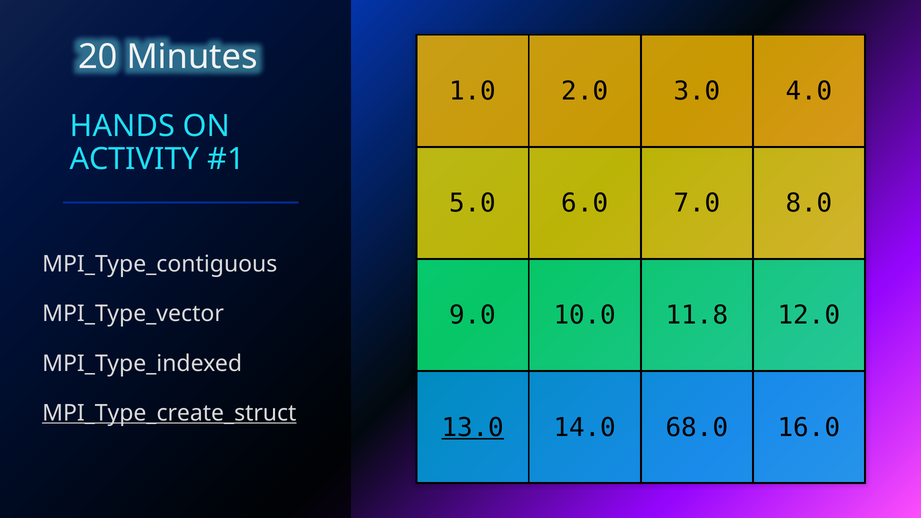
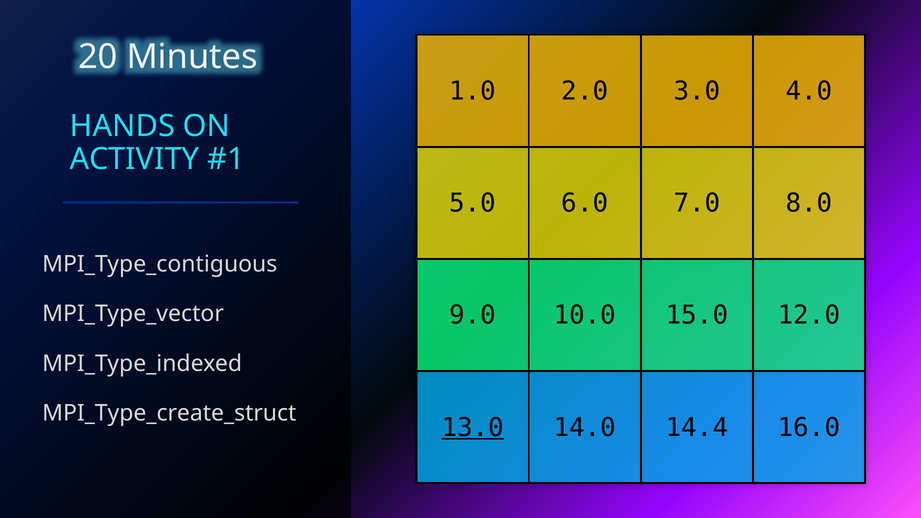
11.8: 11.8 -> 15.0 (697, 315)
MPI_Type_create_struct underline: present -> none (169, 413)
68.0: 68.0 -> 14.4 (697, 428)
